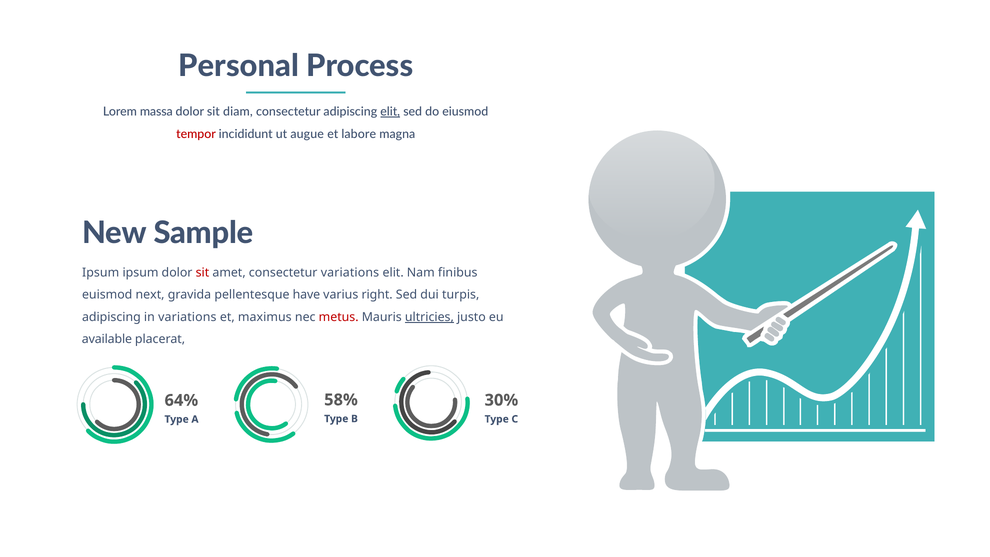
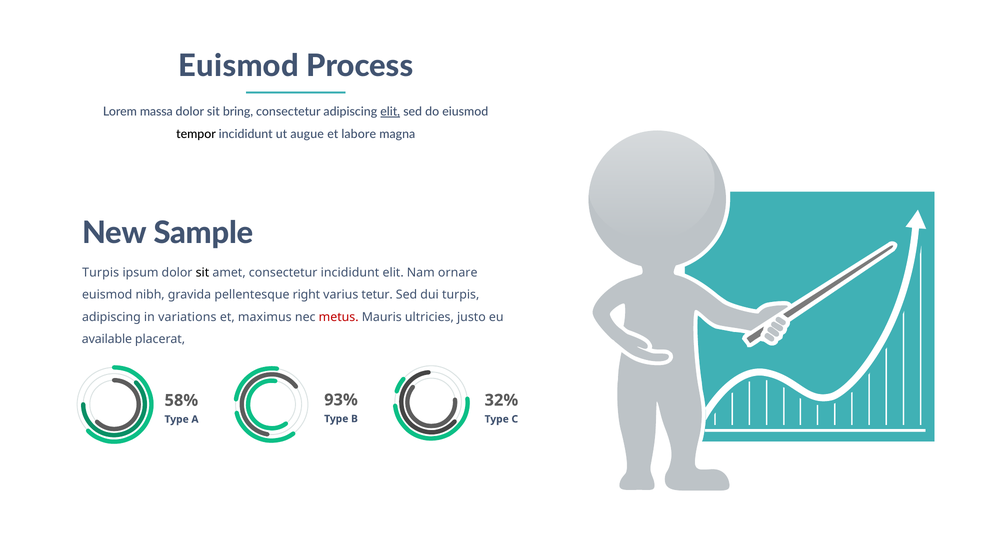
Personal: Personal -> Euismod (239, 66)
diam: diam -> bring (238, 112)
tempor colour: red -> black (196, 134)
Ipsum: Ipsum -> Turpis (101, 273)
sit colour: red -> black (202, 273)
consectetur variations: variations -> incididunt (350, 273)
finibus: finibus -> ornare (458, 273)
next: next -> nibh (150, 295)
have: have -> right (306, 295)
right: right -> tetur (377, 295)
ultricies underline: present -> none (429, 317)
58%: 58% -> 93% (341, 400)
30%: 30% -> 32% (501, 400)
64%: 64% -> 58% (181, 400)
